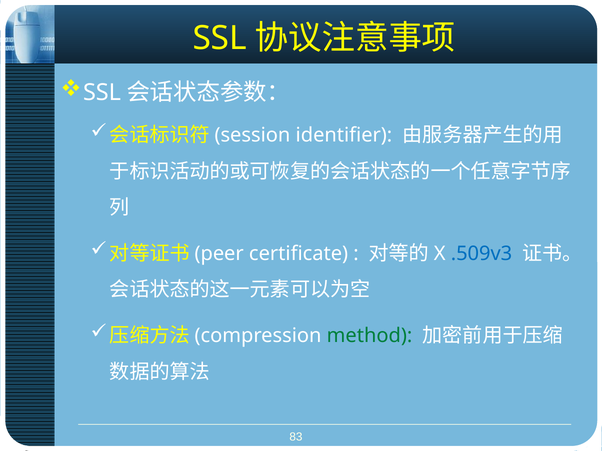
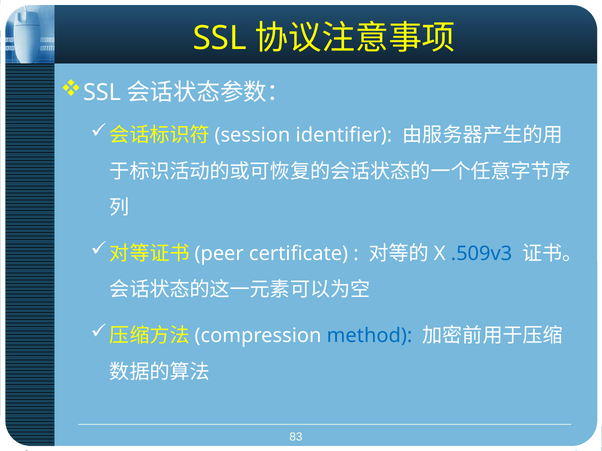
method colour: green -> blue (369, 336)
